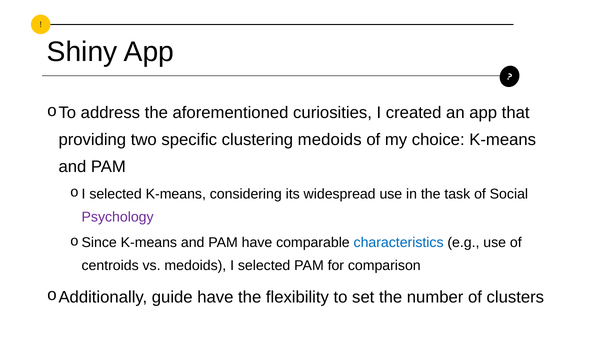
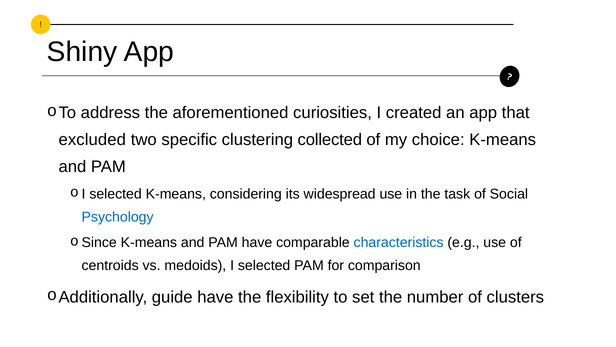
providing: providing -> excluded (92, 140)
clustering medoids: medoids -> collected (330, 140)
Psychology colour: purple -> blue (118, 217)
